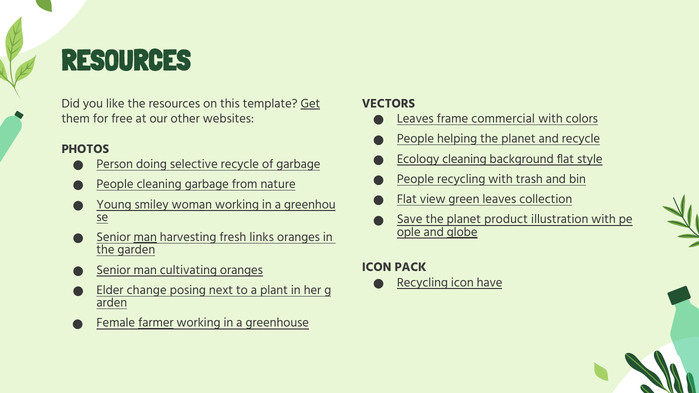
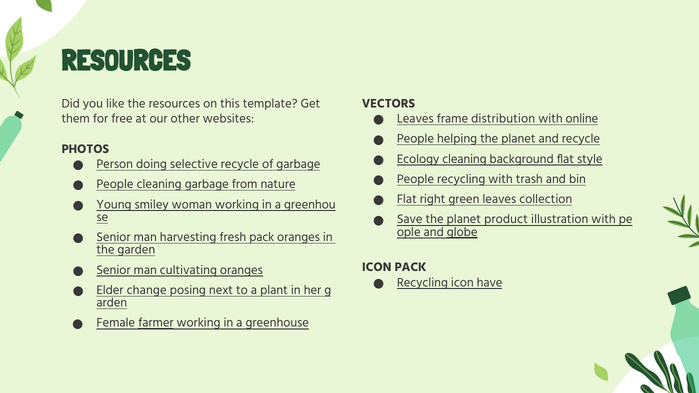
Get underline: present -> none (310, 104)
commercial: commercial -> distribution (503, 119)
colors: colors -> online (582, 119)
view: view -> right (433, 199)
man underline: present -> none (145, 237)
fresh links: links -> pack (262, 237)
